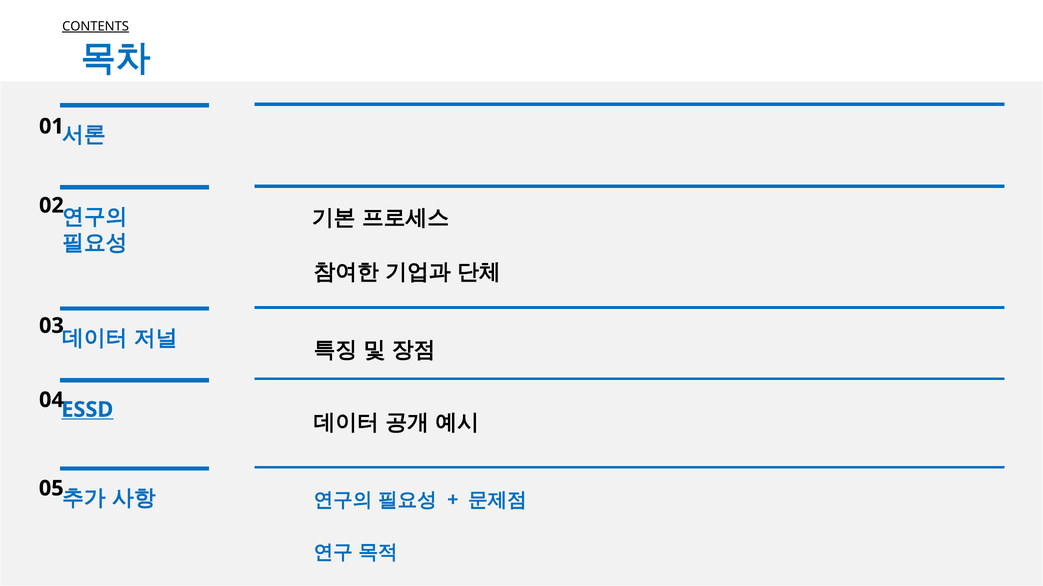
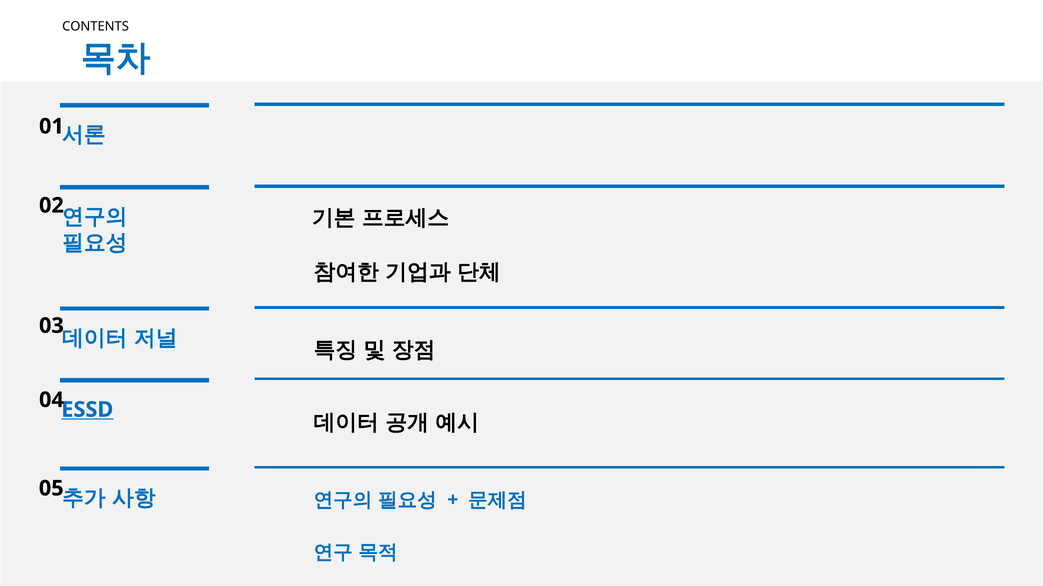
CONTENTS underline: present -> none (96, 26)
